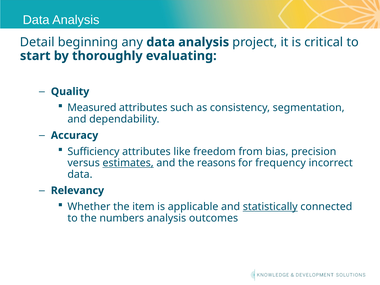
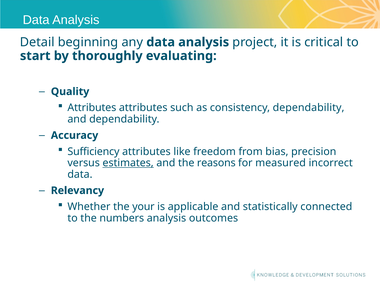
Measured: Measured -> Attributes (92, 108)
consistency segmentation: segmentation -> dependability (309, 108)
frequency: frequency -> measured (281, 163)
item: item -> your (143, 207)
statistically underline: present -> none (270, 207)
